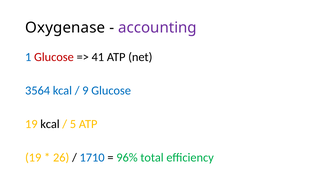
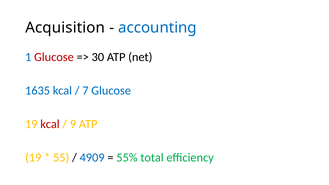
Oxygenase: Oxygenase -> Acquisition (65, 28)
accounting colour: purple -> blue (157, 28)
41: 41 -> 30 (98, 57)
3564: 3564 -> 1635 (38, 91)
9: 9 -> 7 (85, 91)
kcal colour: black -> red (50, 124)
5: 5 -> 9 (73, 124)
26: 26 -> 55 (61, 158)
1710: 1710 -> 4909 (92, 158)
96%: 96% -> 55% (127, 158)
